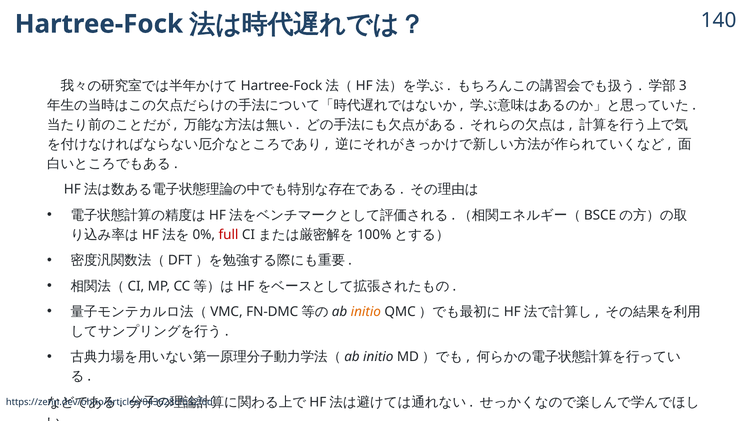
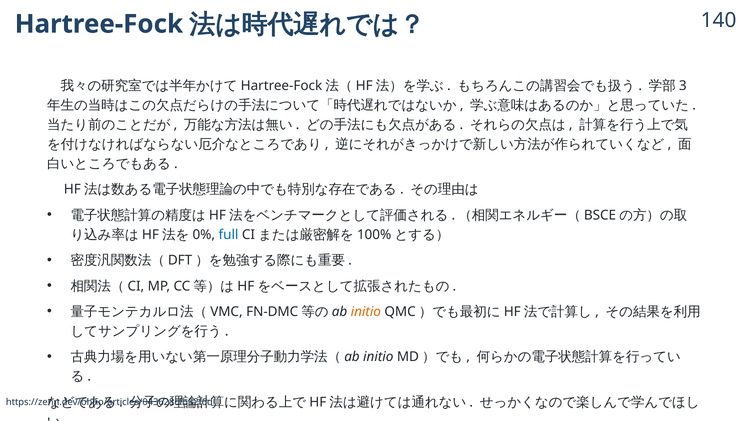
full colour: red -> blue (228, 234)
